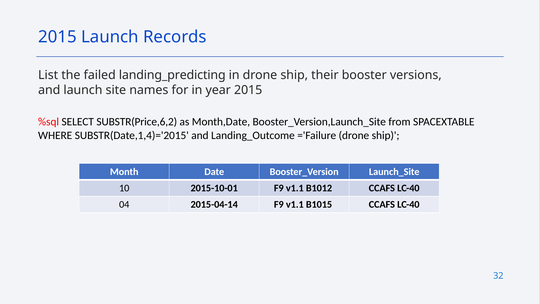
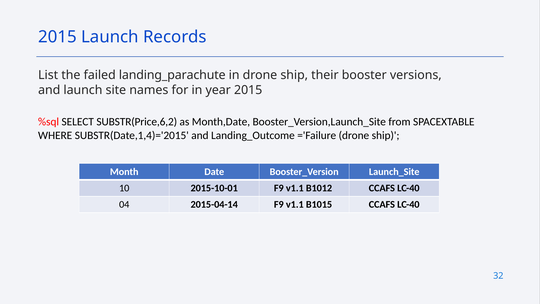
landing_predicting: landing_predicting -> landing_parachute (172, 75)
